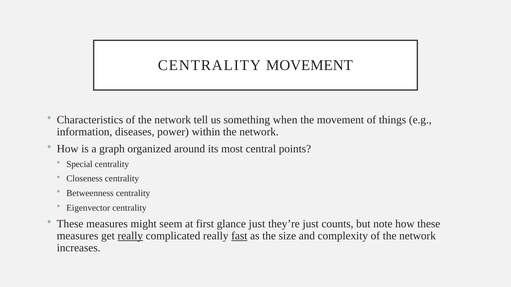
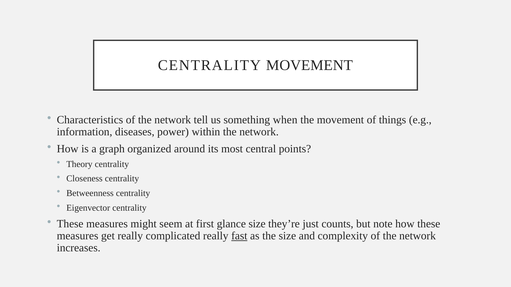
Special: Special -> Theory (79, 164)
glance just: just -> size (257, 224)
really underline: present -> none (130, 236)
